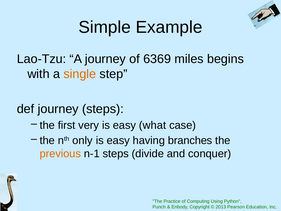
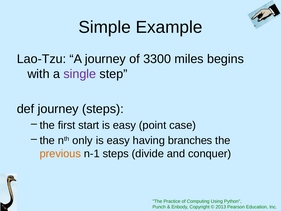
6369: 6369 -> 3300 (157, 59)
single colour: orange -> purple (80, 74)
very: very -> start (89, 125)
what: what -> point (153, 125)
